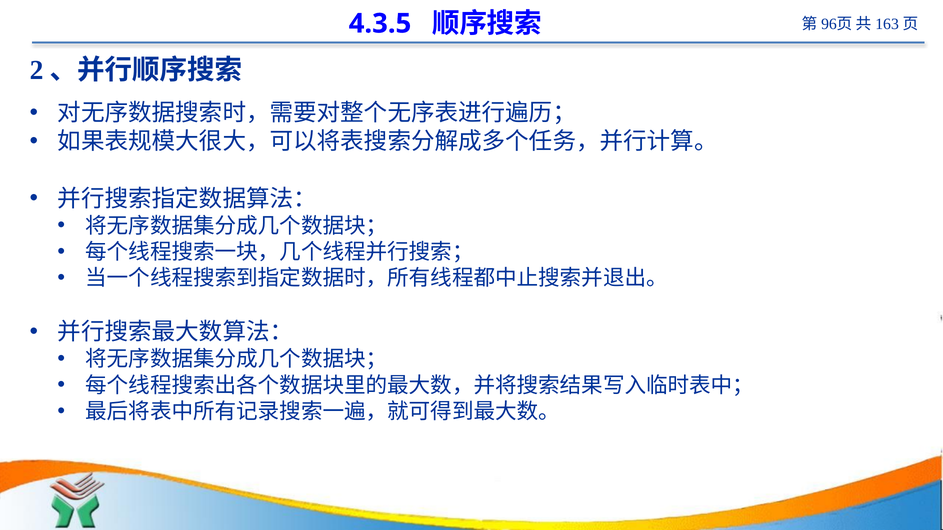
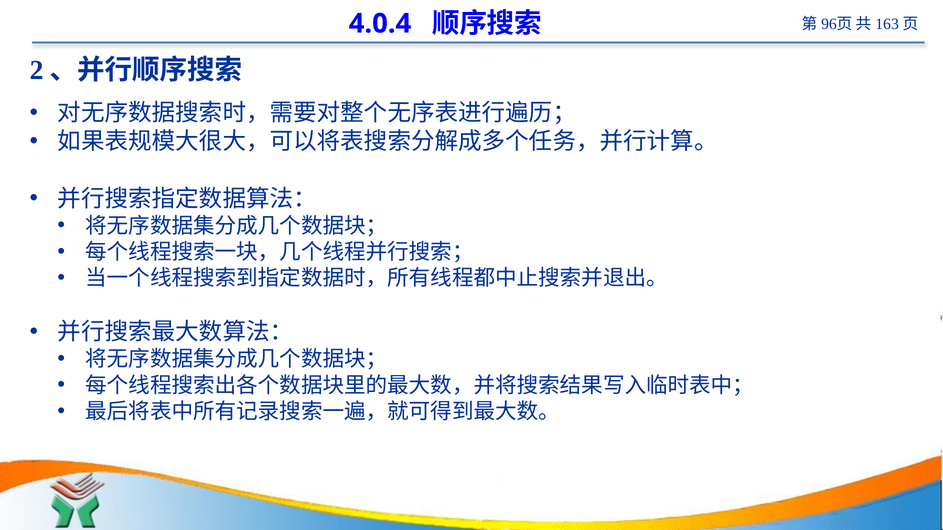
4.3.5: 4.3.5 -> 4.0.4 (380, 24)
